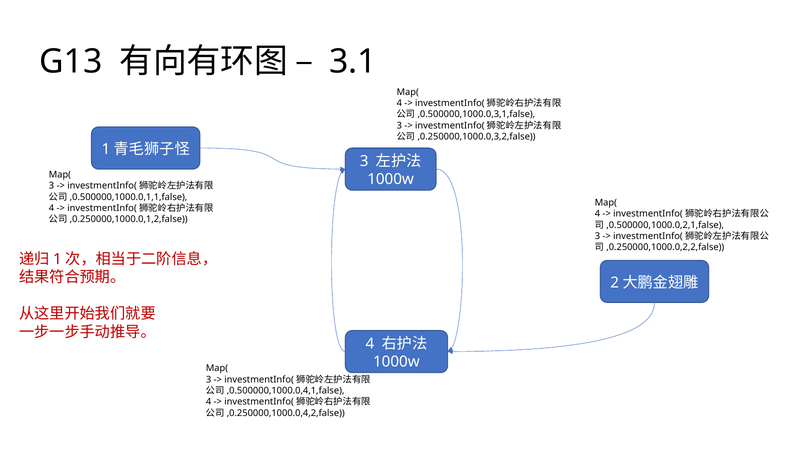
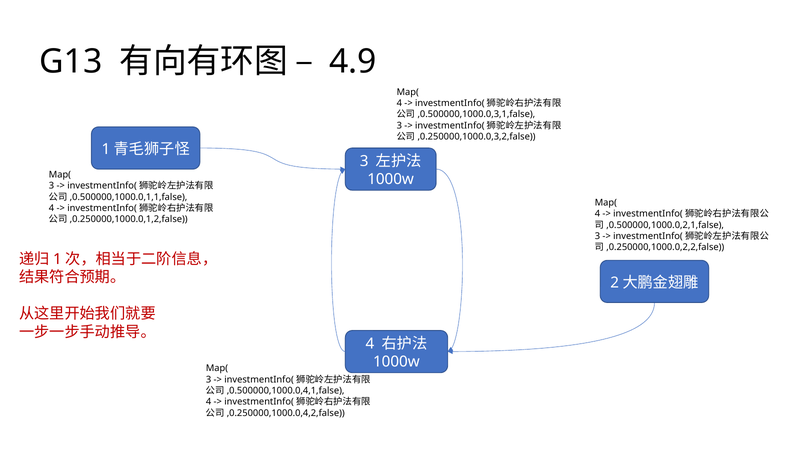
3.1: 3.1 -> 4.9 (353, 61)
